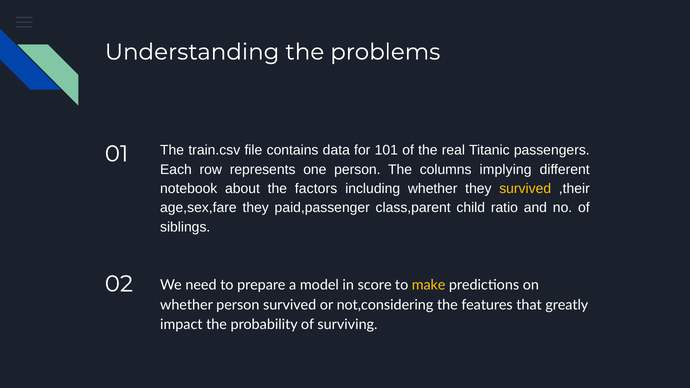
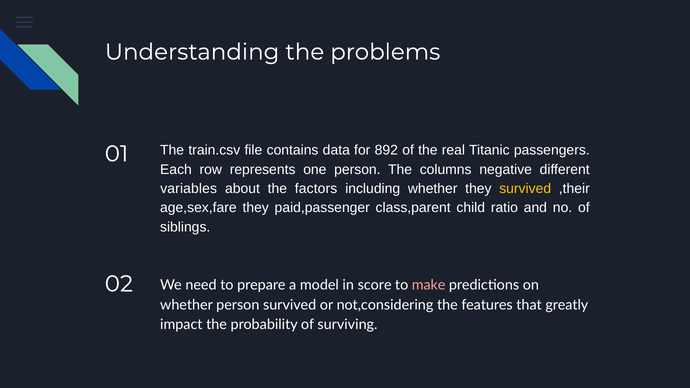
101: 101 -> 892 (386, 150)
implying: implying -> negative (506, 169)
notebook: notebook -> variables (189, 189)
make colour: yellow -> pink (429, 285)
